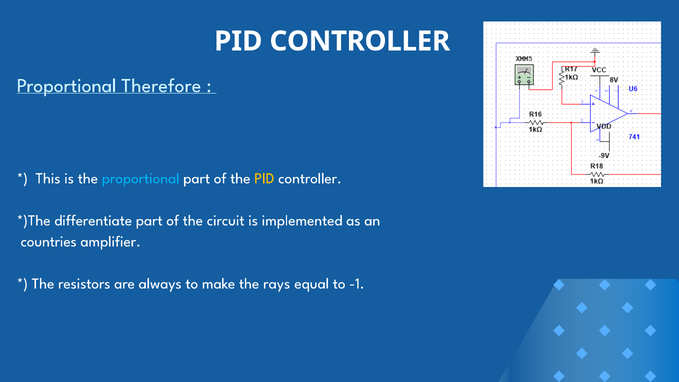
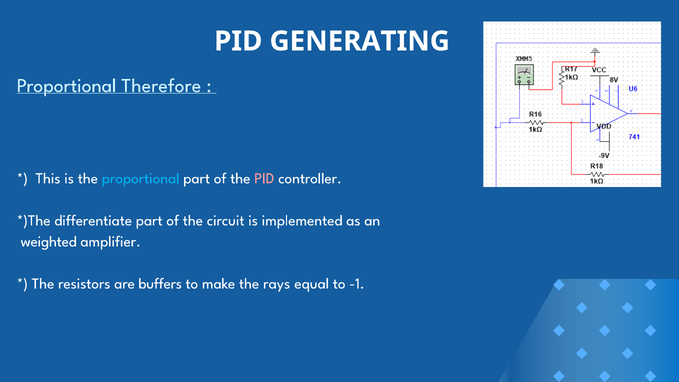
CONTROLLER: CONTROLLER -> GENERATING (360, 41)
PID colour: yellow -> pink (264, 178)
countries: countries -> weighted (49, 241)
always: always -> buffers (160, 283)
